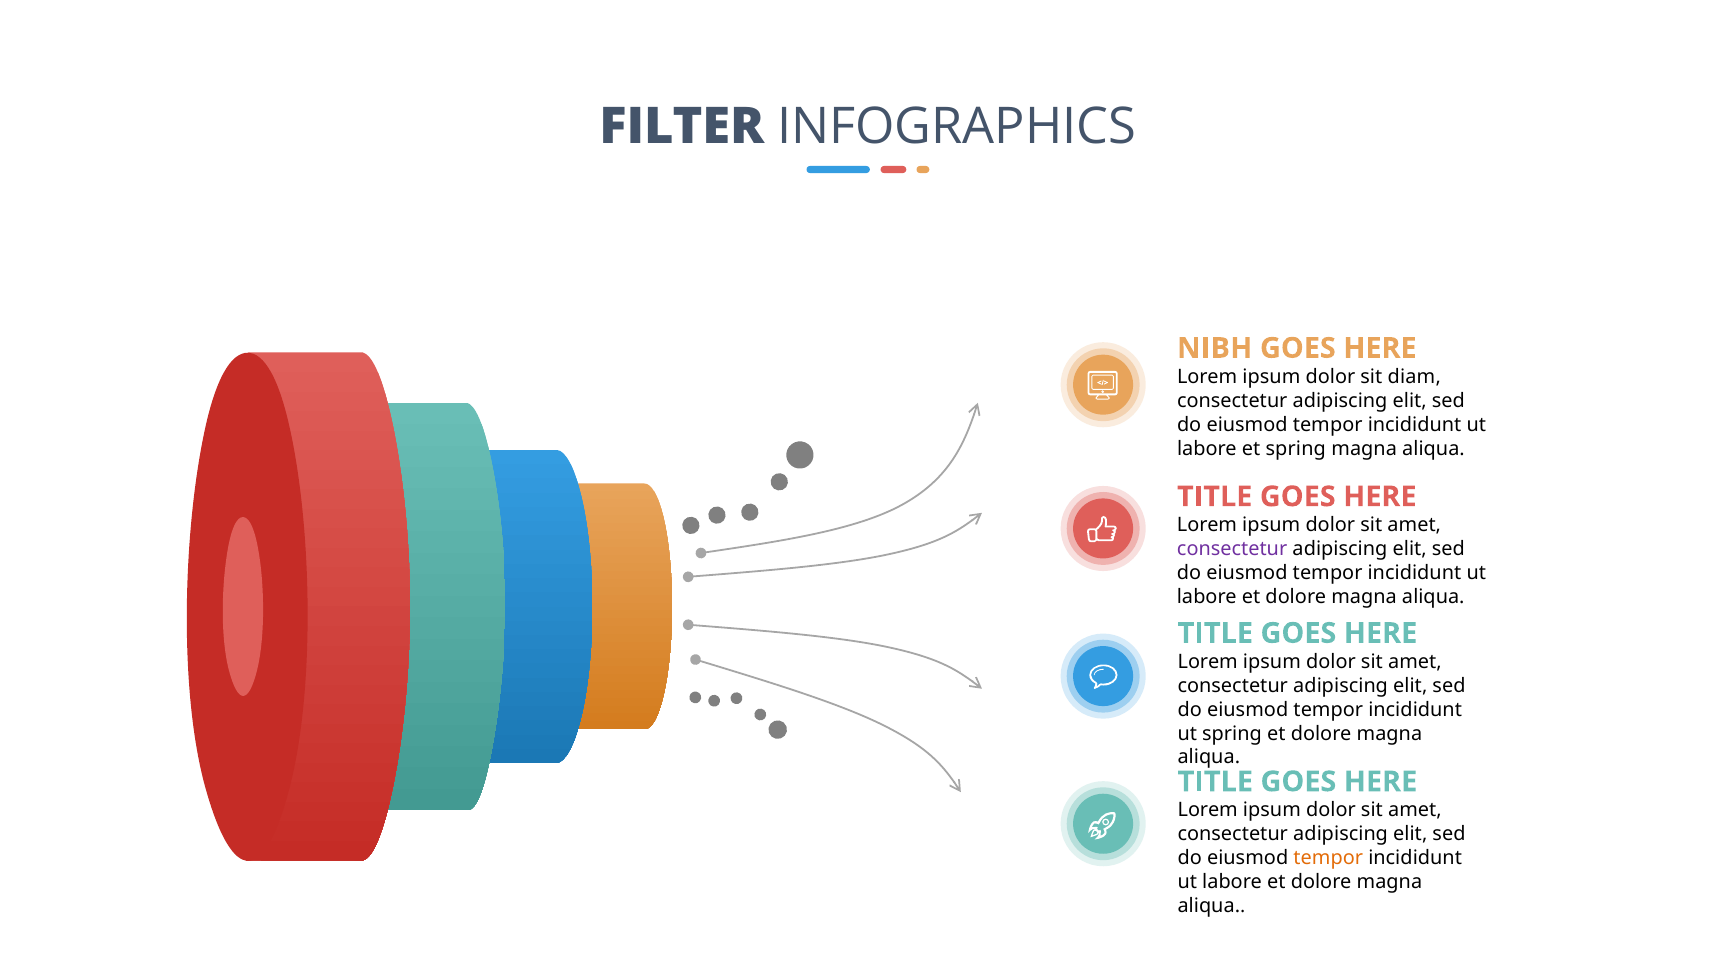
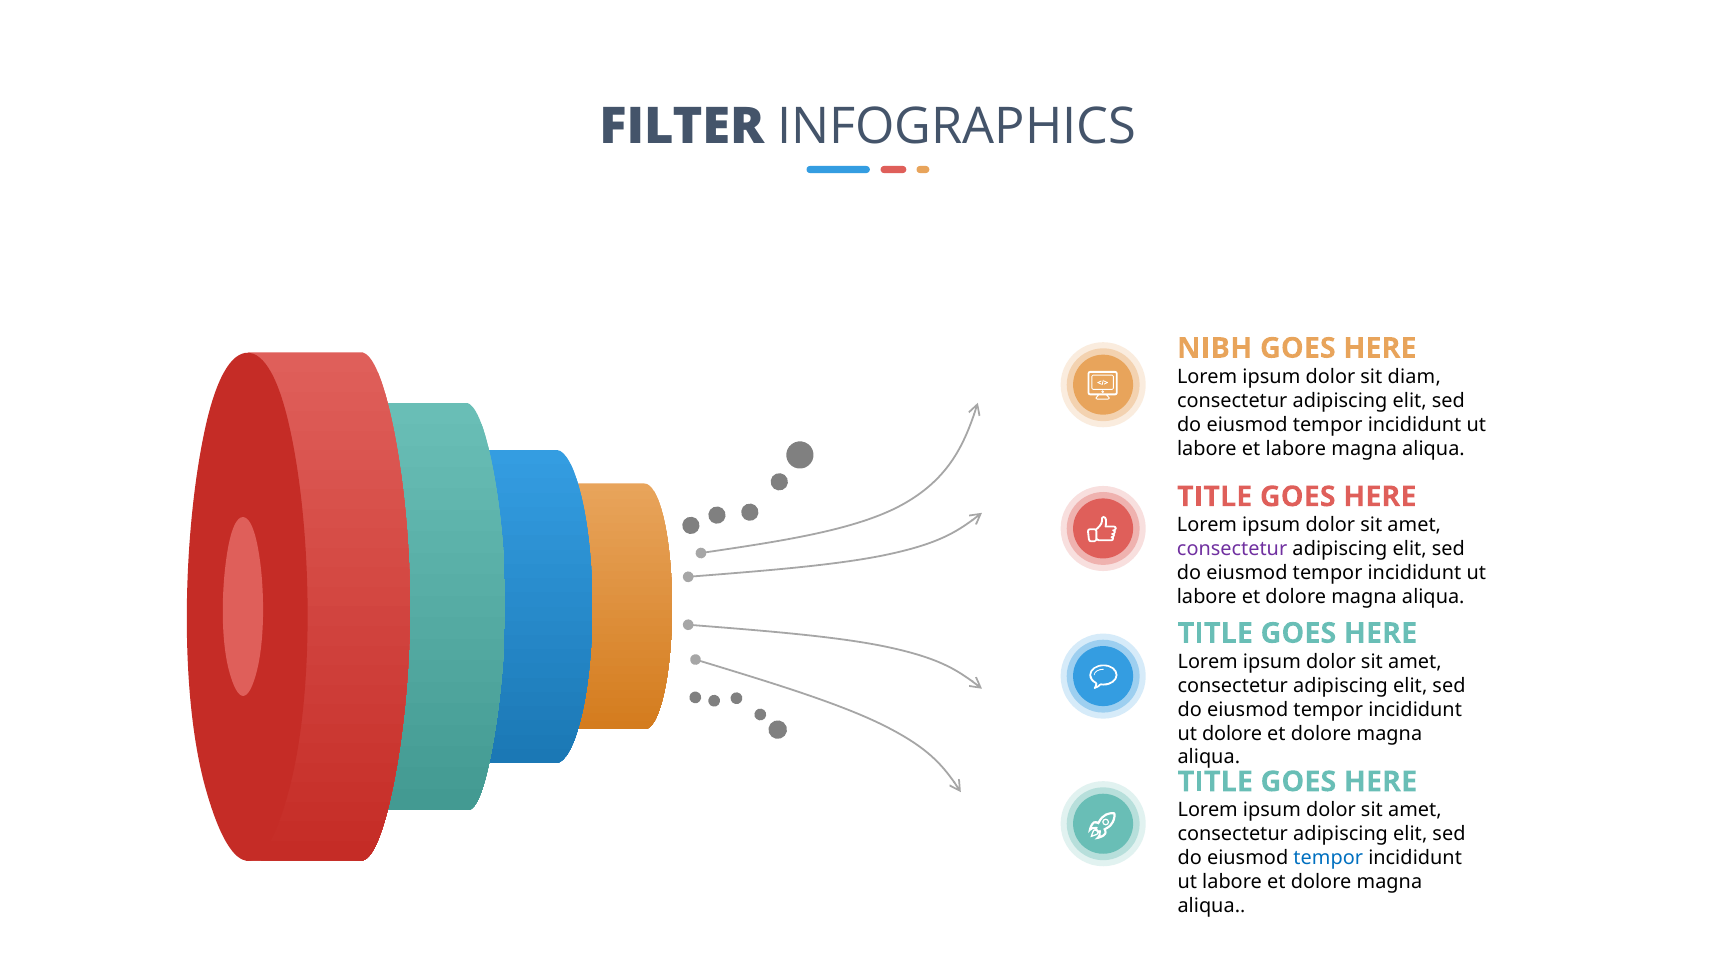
et spring: spring -> labore (1296, 449)
ut spring: spring -> dolore (1232, 734)
tempor colour: orange -> blue (1328, 859)
